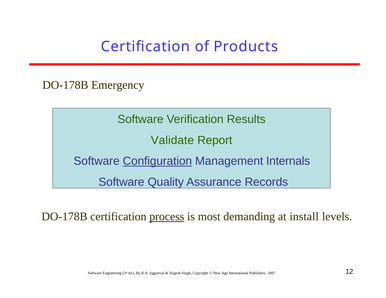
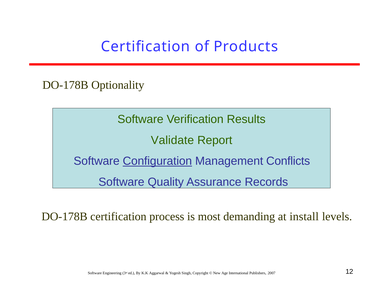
Emergency: Emergency -> Optionality (118, 85)
Internals: Internals -> Conflicts (288, 161)
process underline: present -> none (167, 217)
